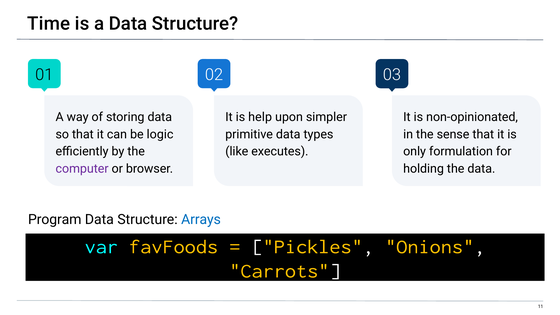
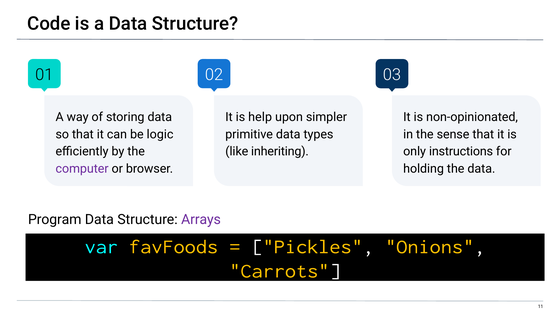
Time: Time -> Code (49, 24)
executes: executes -> inheriting (280, 151)
formulation: formulation -> instructions (461, 151)
Arrays colour: blue -> purple (201, 220)
